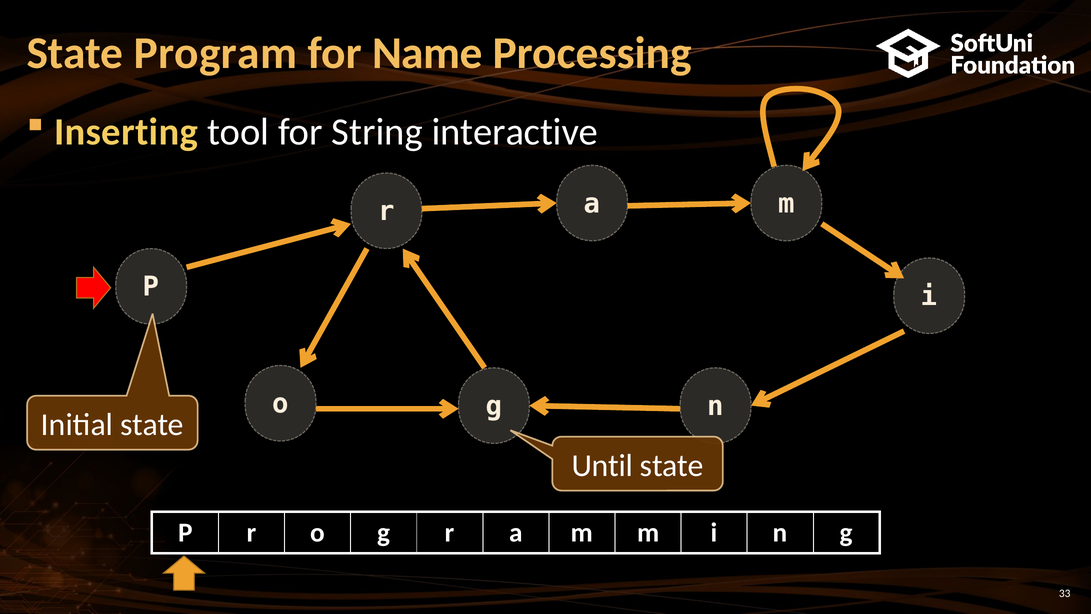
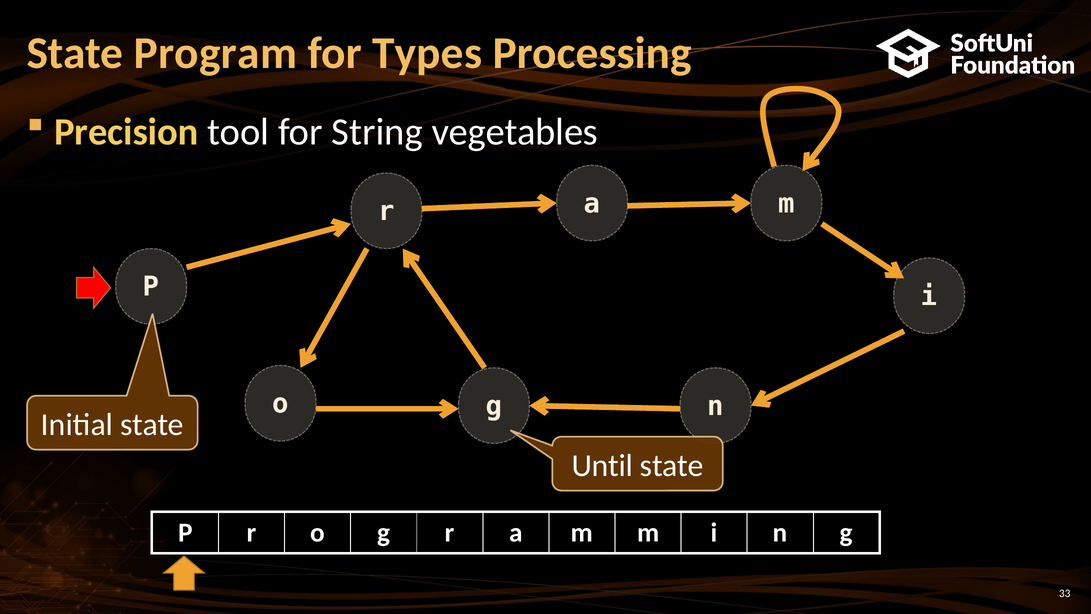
Name: Name -> Types (427, 53)
Inserting: Inserting -> Precision (126, 132)
interactive: interactive -> vegetables (515, 132)
